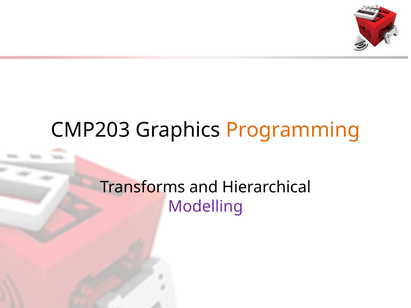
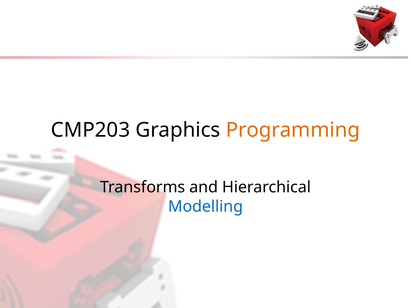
Modelling colour: purple -> blue (206, 207)
